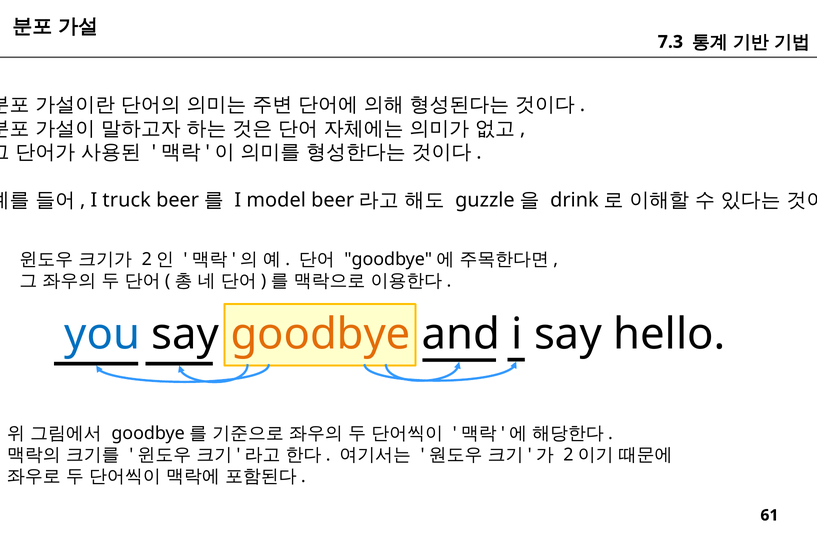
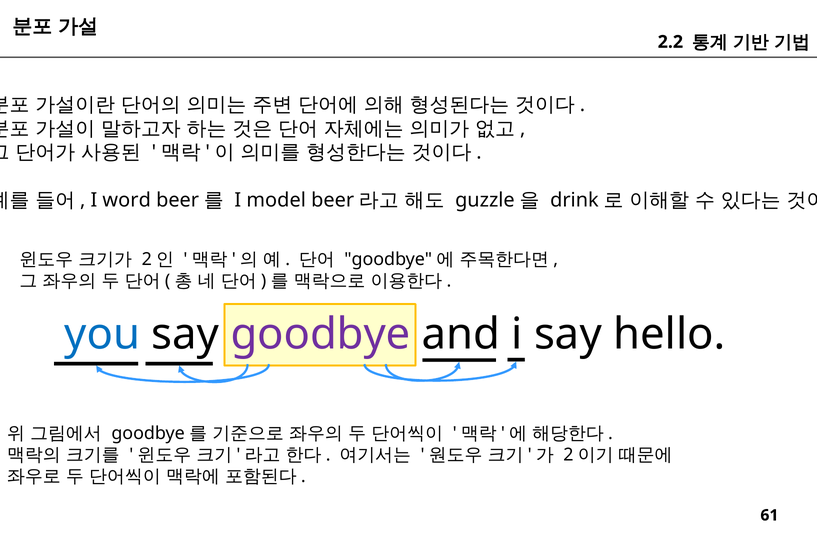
7.3: 7.3 -> 2.2 (670, 42)
truck: truck -> word (127, 200)
goodbye colour: orange -> purple (320, 334)
